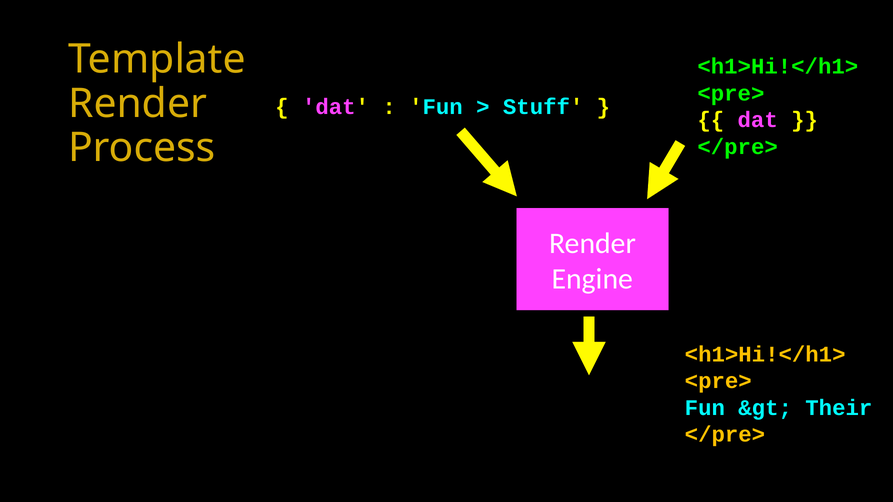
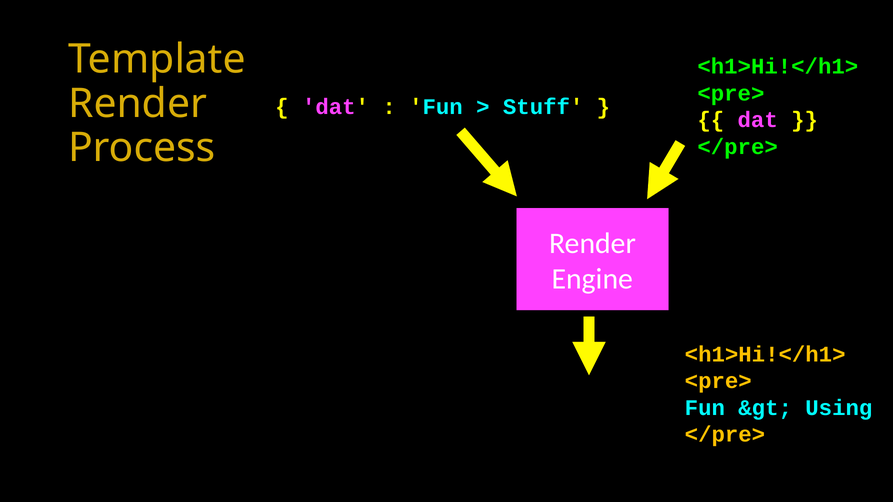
Their: Their -> Using (839, 408)
